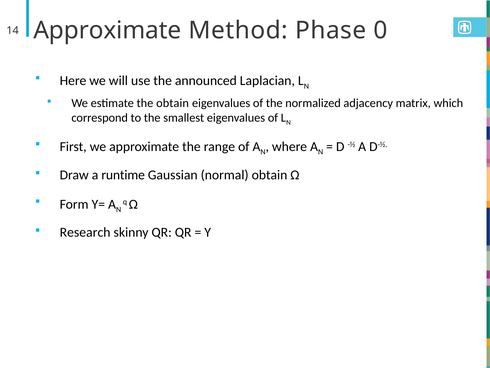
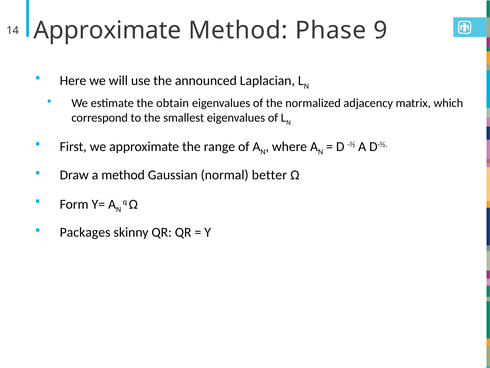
0: 0 -> 9 (381, 30)
a runtime: runtime -> method (123, 175)
normal obtain: obtain -> better (269, 175)
Research: Research -> Packages (85, 232)
